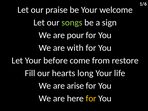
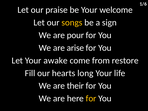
songs colour: light green -> yellow (72, 23)
with: with -> arise (75, 48)
before: before -> awake (56, 60)
arise: arise -> their (75, 86)
